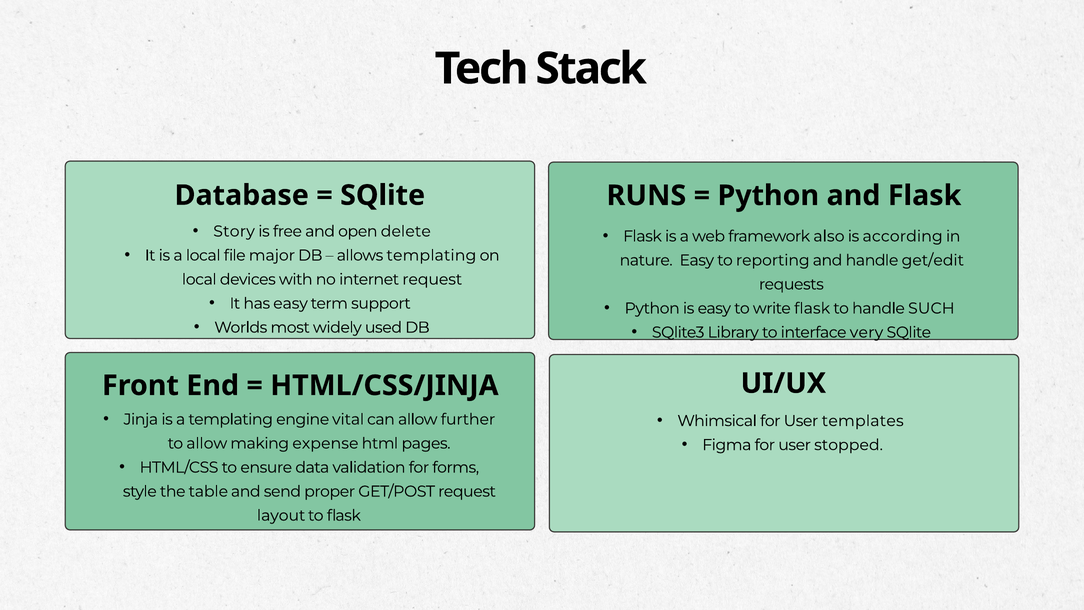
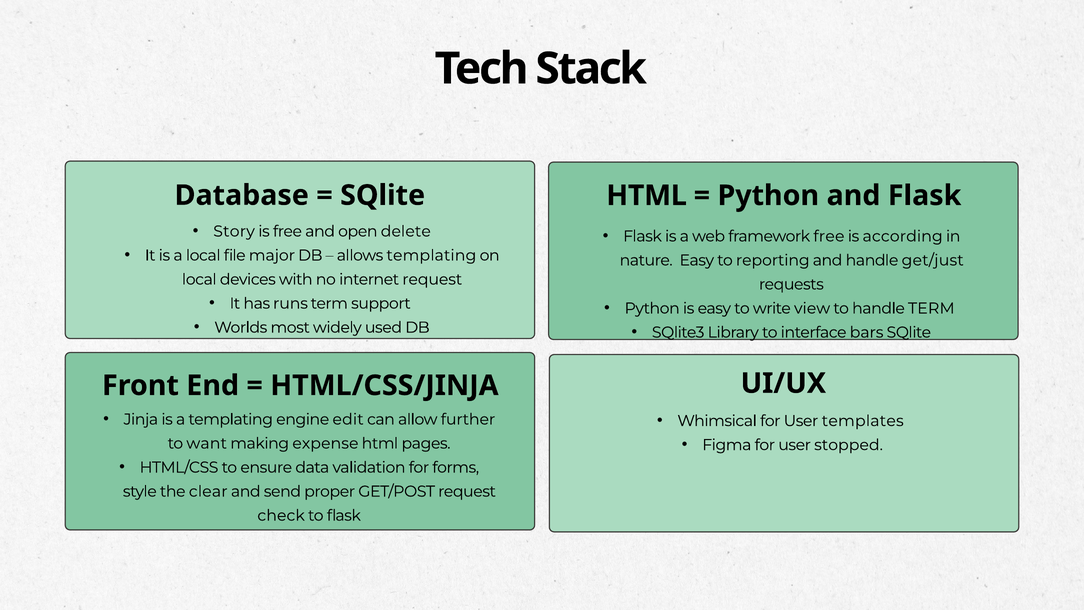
RUNS: RUNS -> HTML (647, 196)
framework also: also -> free (829, 236)
get/edit: get/edit -> get/just (933, 260)
has easy: easy -> runs (290, 303)
write flask: flask -> view (812, 308)
handle SUCH: SUCH -> TERM (931, 308)
very: very -> bars (867, 332)
vital: vital -> edit (348, 419)
to allow: allow -> want (207, 443)
table: table -> clear (208, 491)
layout: layout -> check (281, 515)
